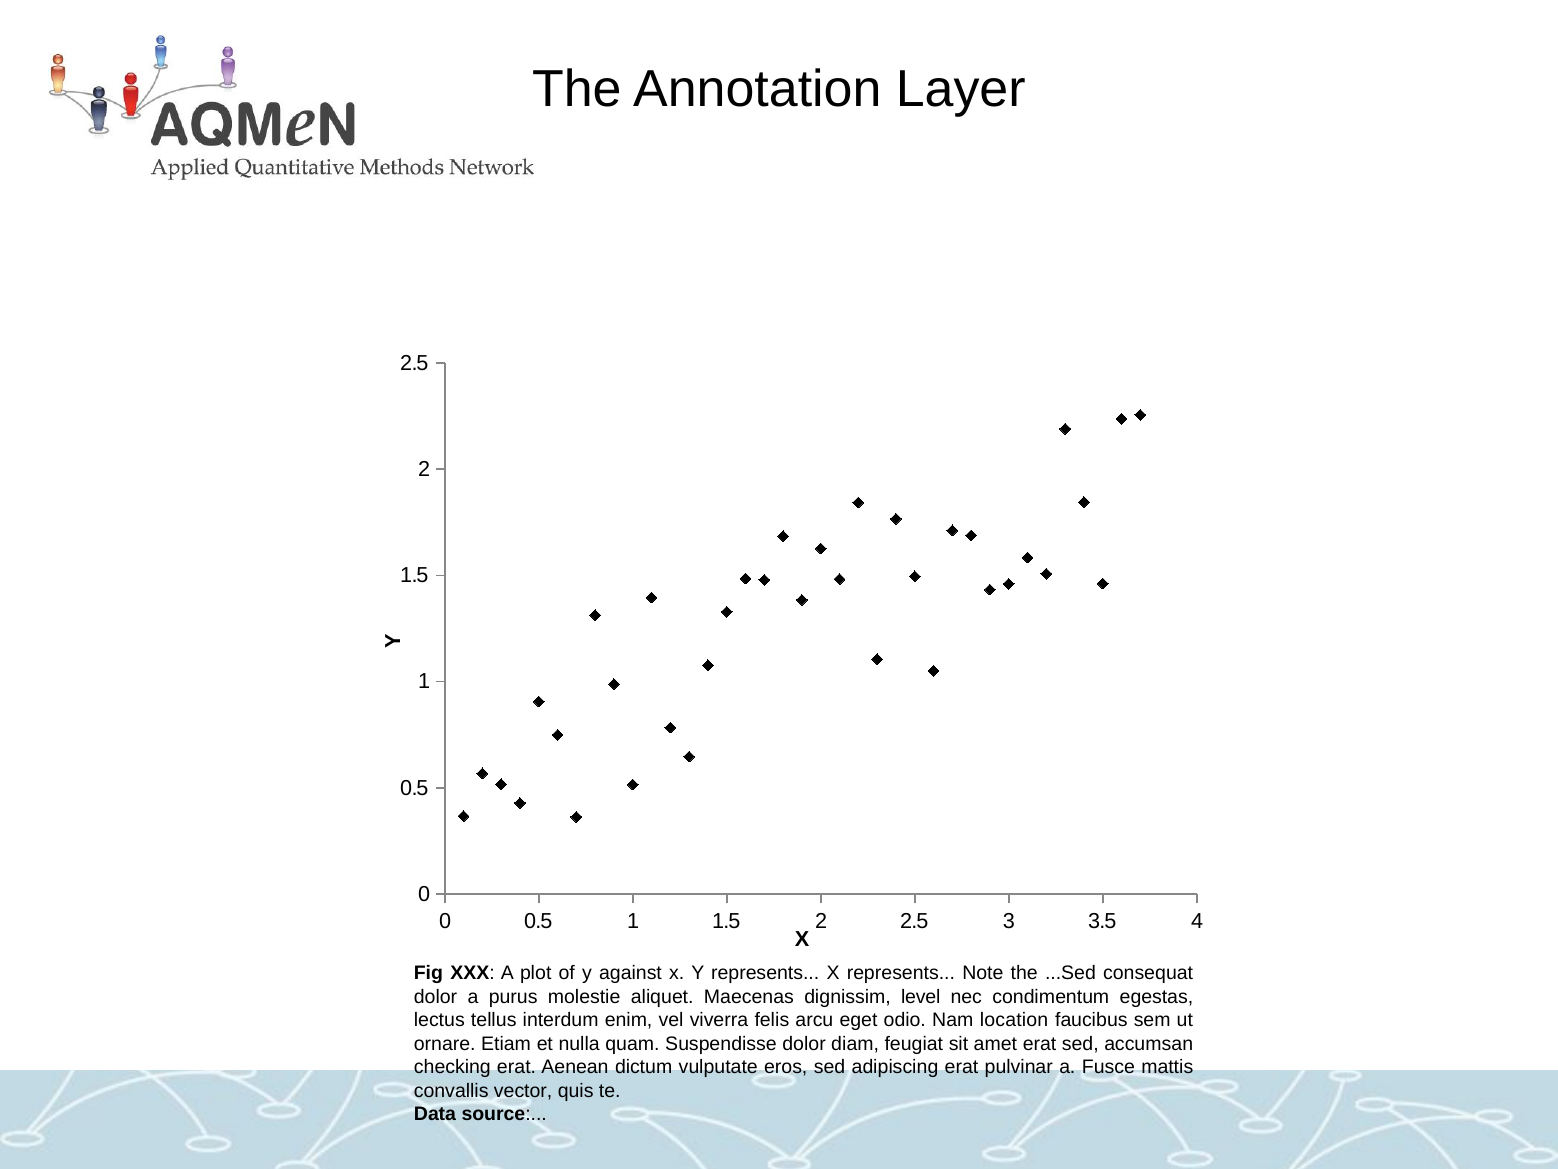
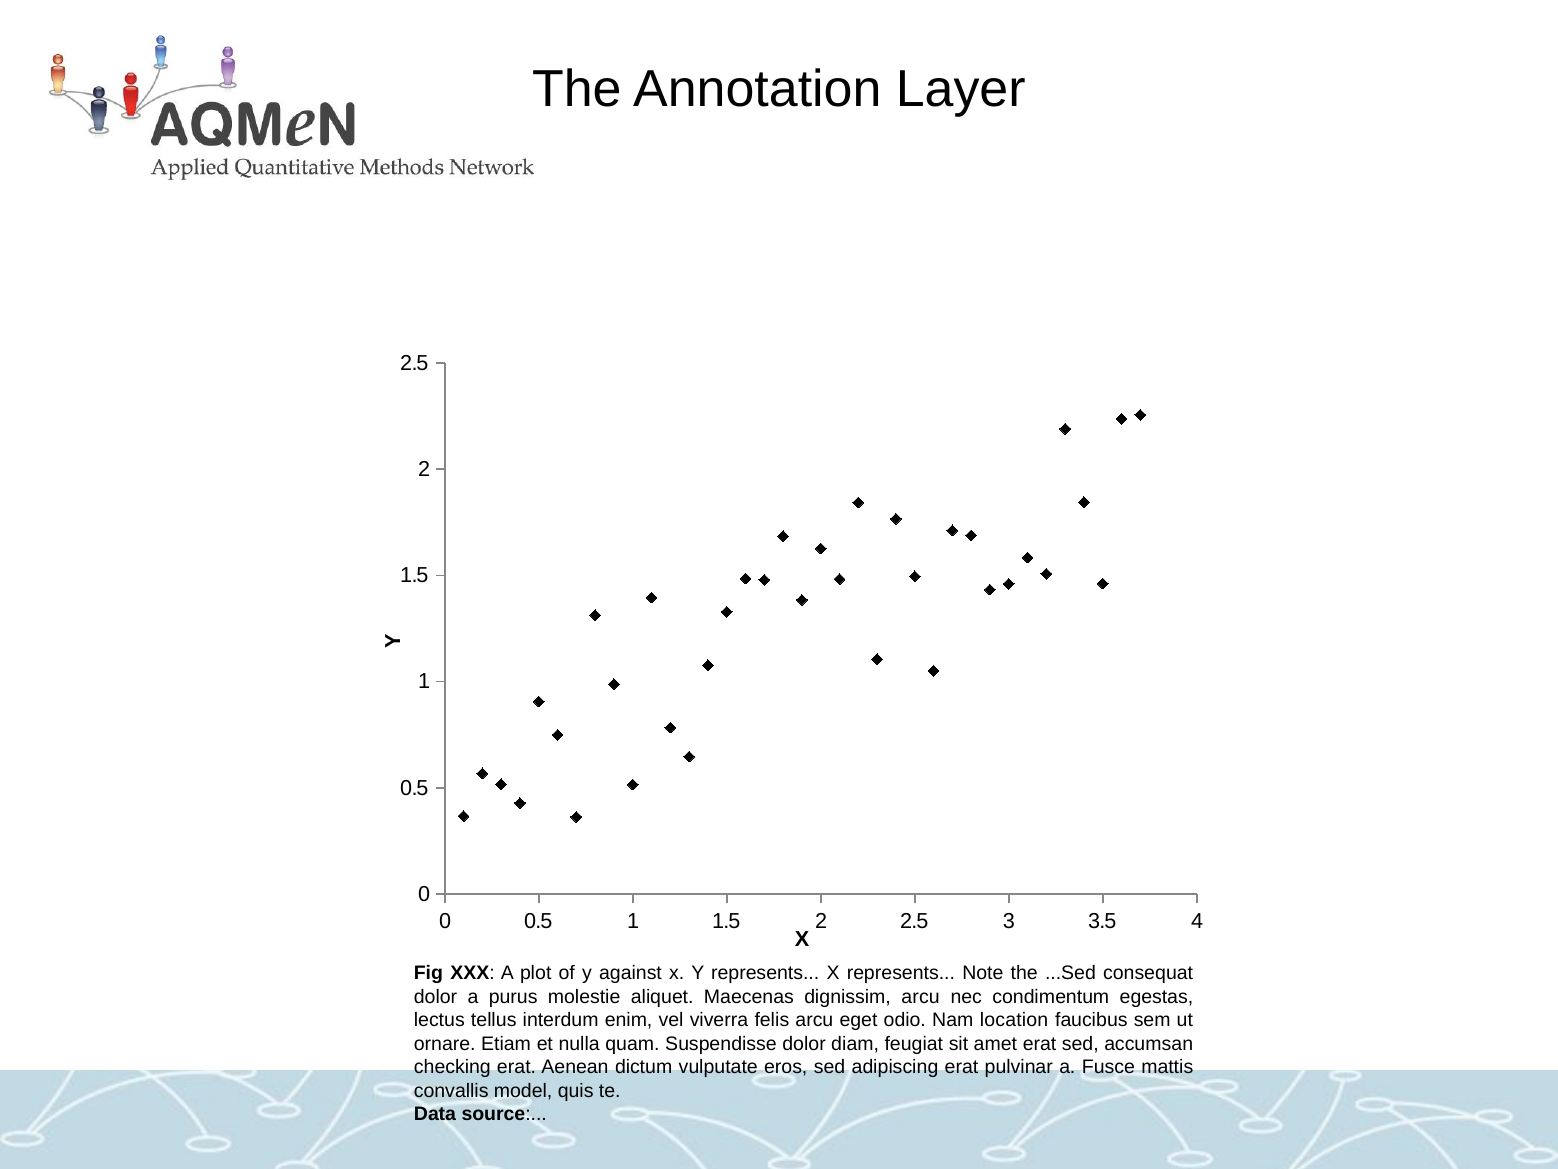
dignissim level: level -> arcu (921, 996)
vector: vector -> model (523, 1090)
